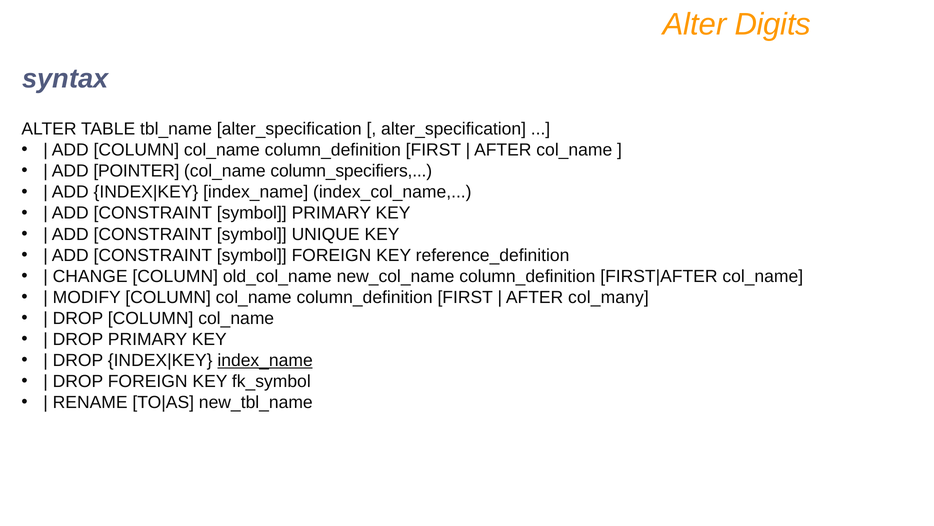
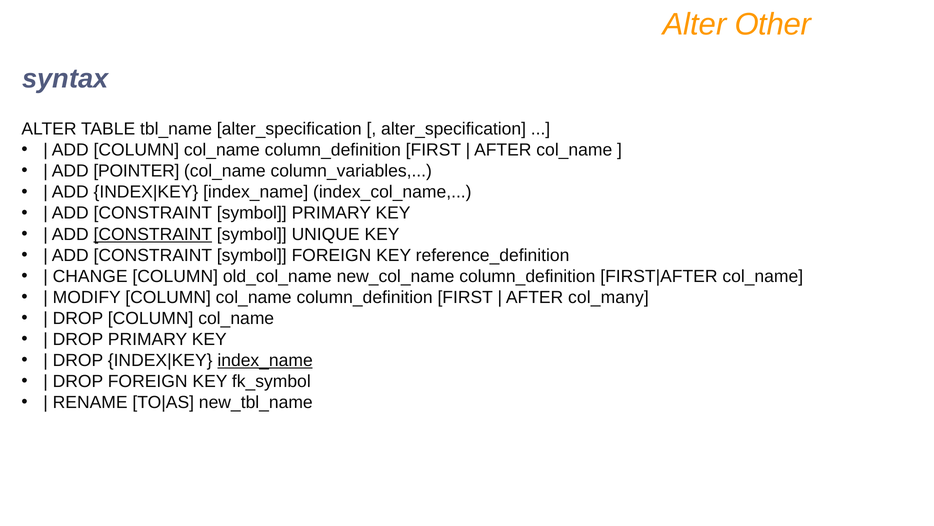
Digits: Digits -> Other (773, 24)
column_specifiers: column_specifiers -> column_variables (351, 171)
CONSTRAINT underline: none -> present (153, 234)
